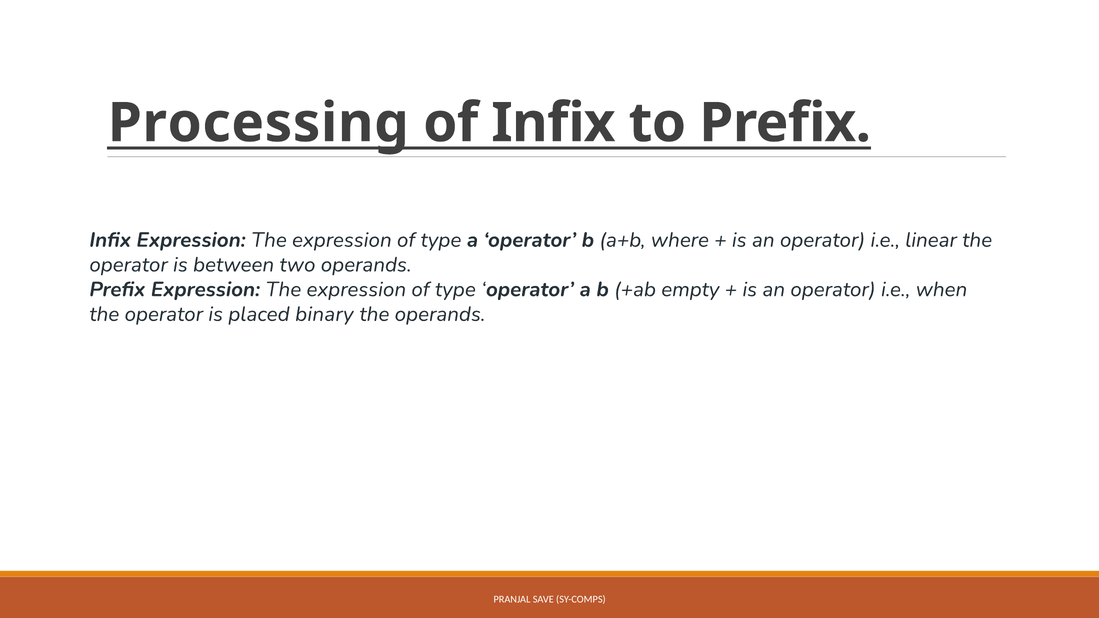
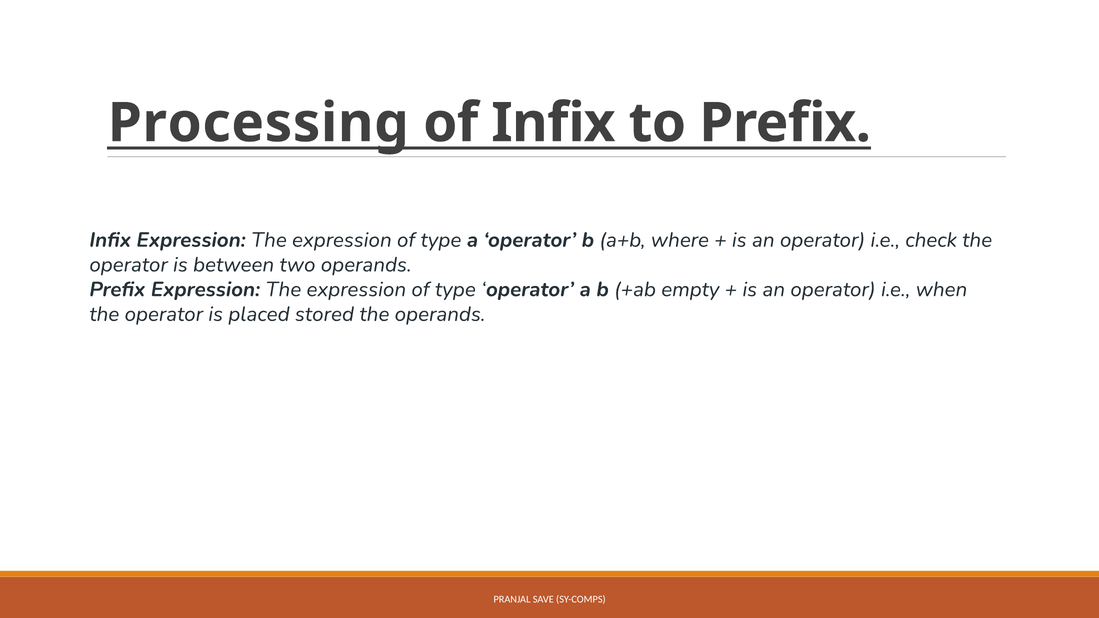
linear: linear -> check (931, 240)
binary: binary -> stored (324, 314)
